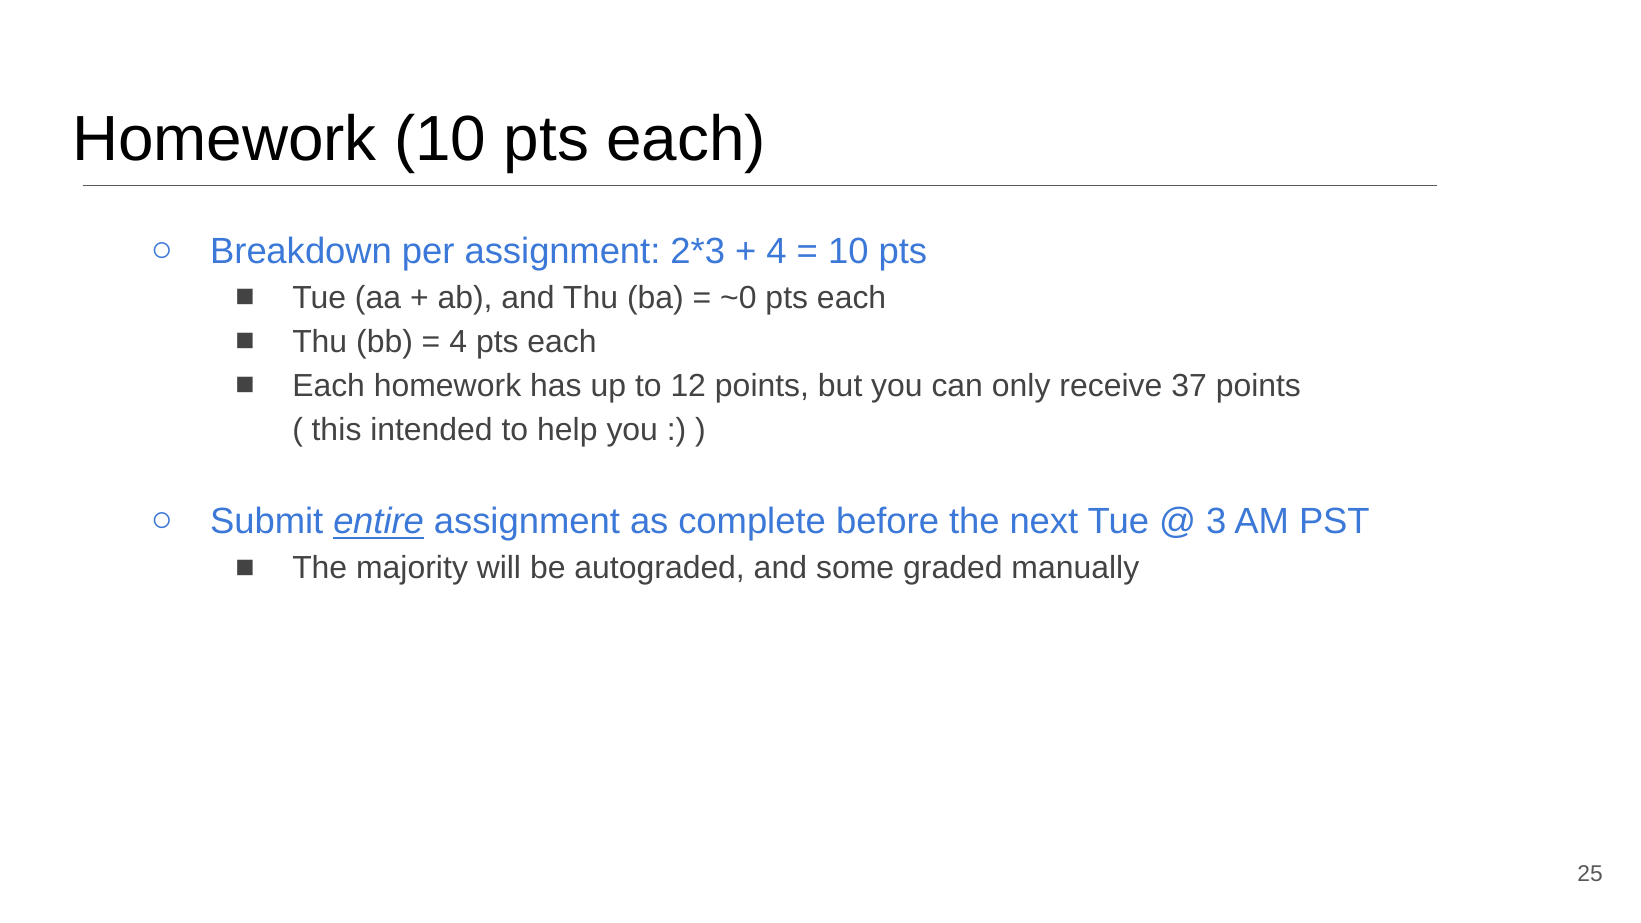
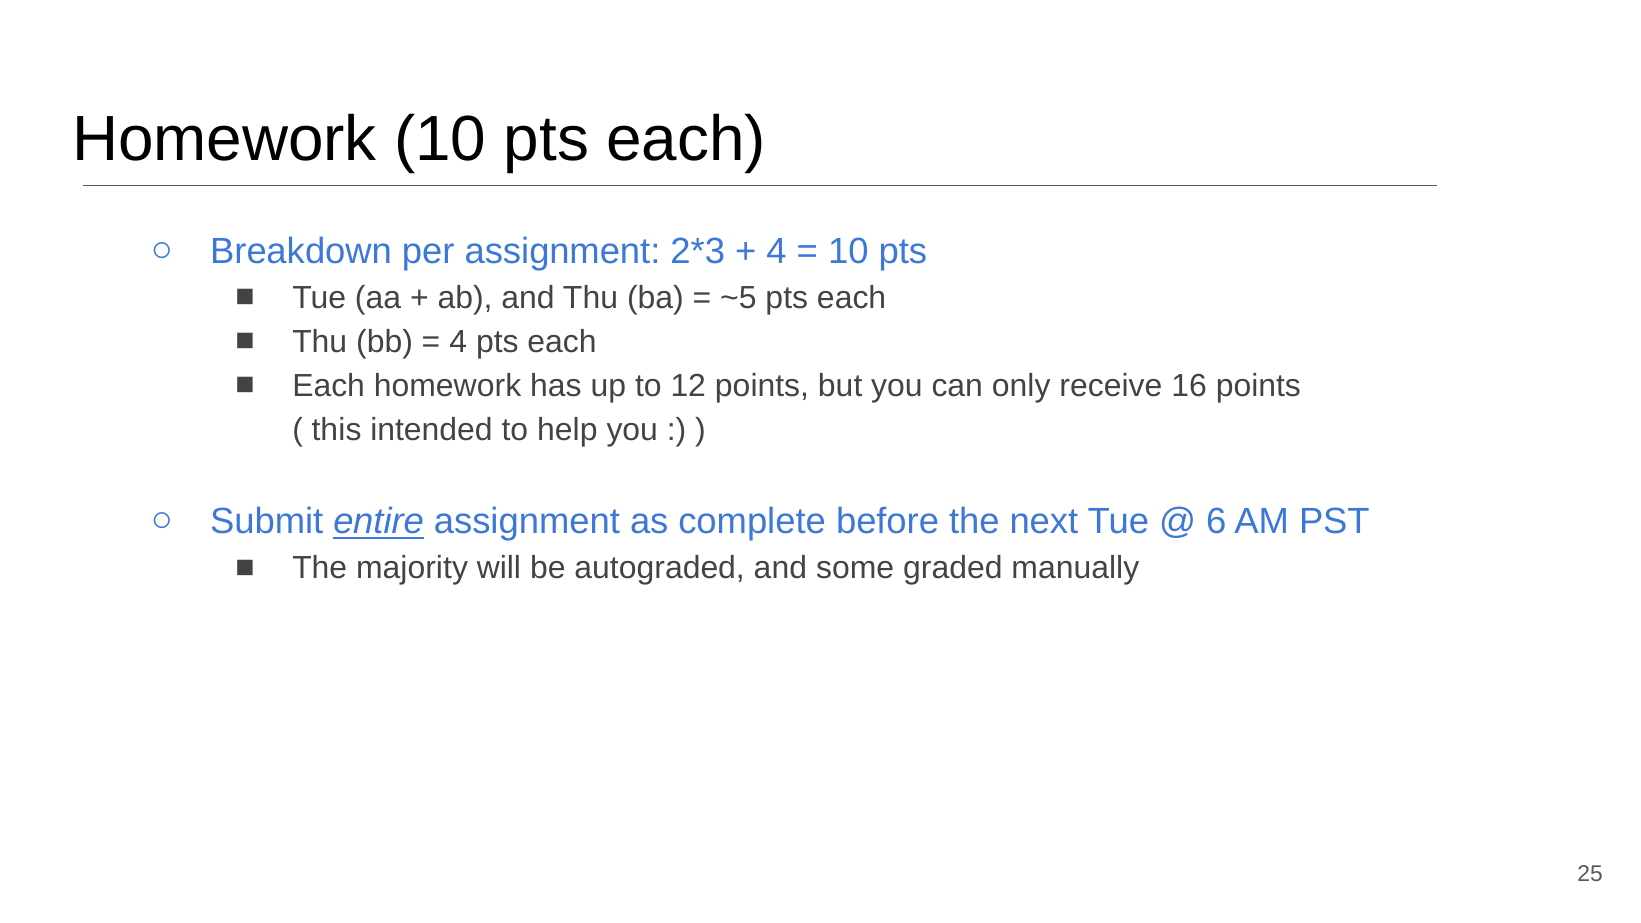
~0: ~0 -> ~5 (738, 298)
37: 37 -> 16 (1189, 386)
3: 3 -> 6 (1216, 522)
